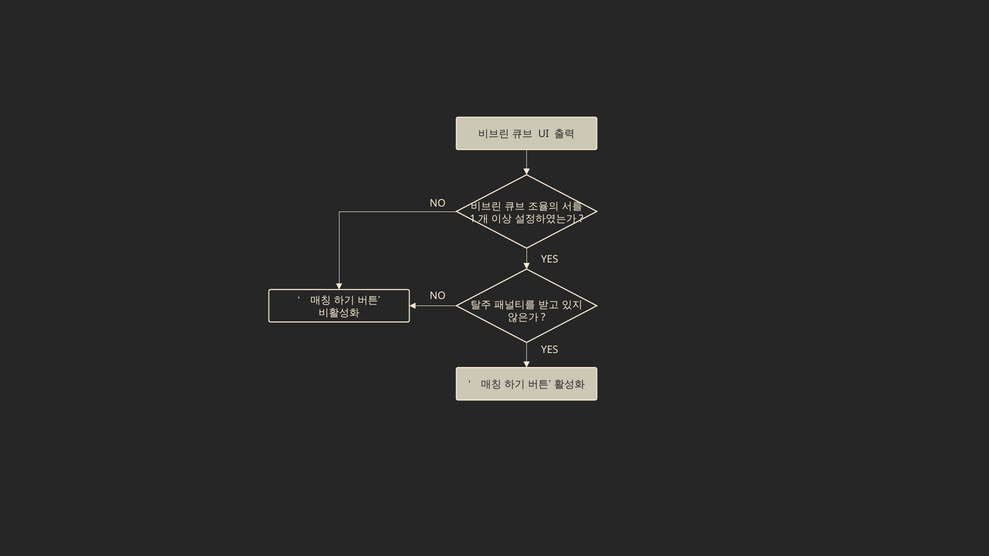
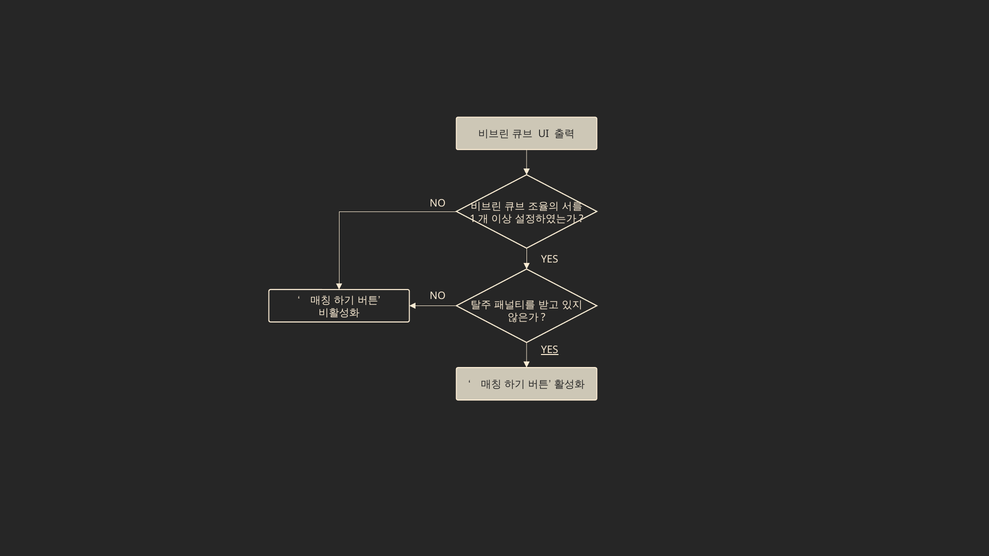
YES underline: none -> present (550, 350)
